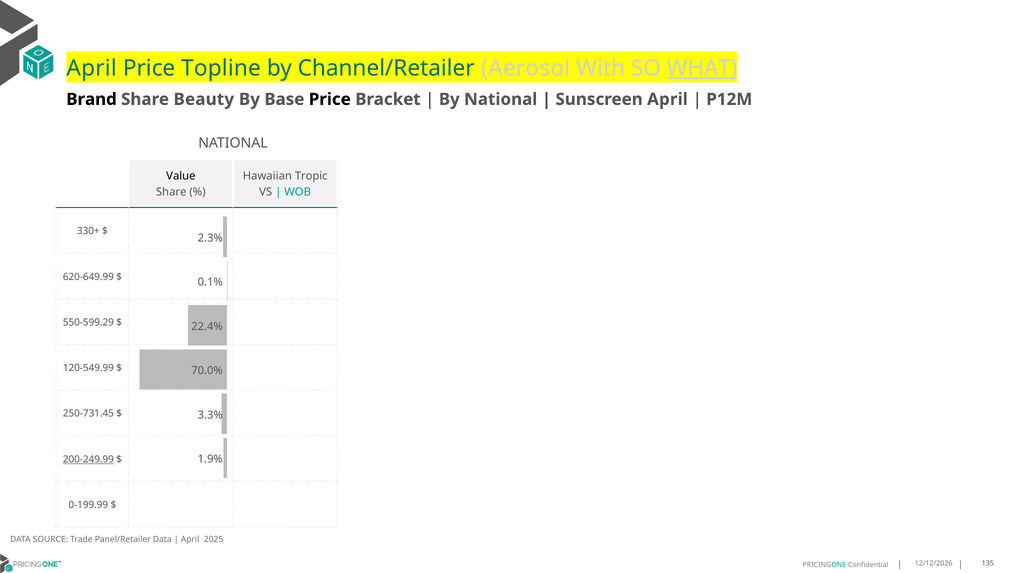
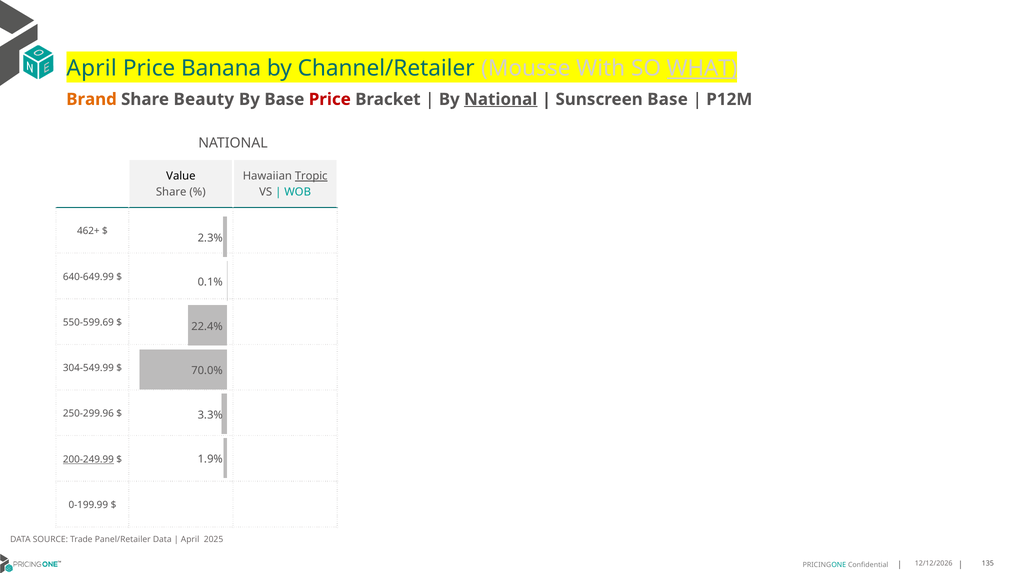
Topline: Topline -> Banana (221, 68)
Aerosol: Aerosol -> Mousse (526, 68)
Brand colour: black -> orange (92, 99)
Price colour: black -> red (330, 99)
National underline: none -> present (501, 99)
Sunscreen April: April -> Base (668, 99)
Tropic underline: none -> present (311, 176)
330+: 330+ -> 462+ (88, 231)
620-649.99: 620-649.99 -> 640-649.99 (88, 277)
550-599.29: 550-599.29 -> 550-599.69 (88, 323)
120-549.99: 120-549.99 -> 304-549.99 (88, 368)
250-731.45: 250-731.45 -> 250-299.96 (88, 414)
